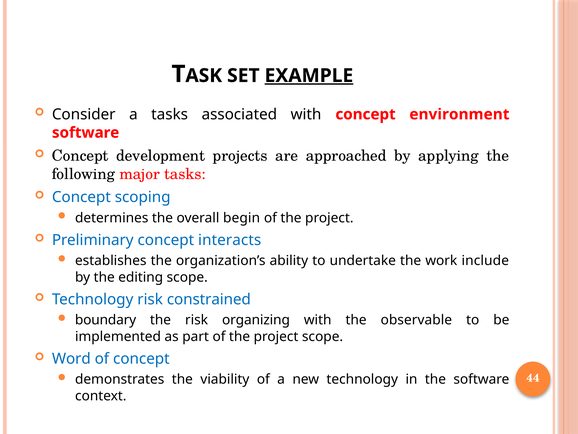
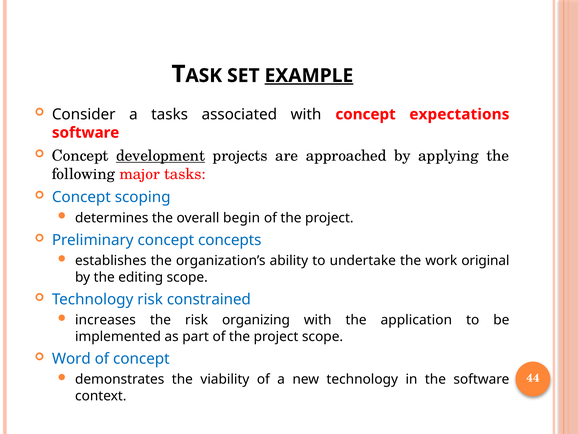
environment: environment -> expectations (459, 114)
development underline: none -> present (161, 156)
interacts: interacts -> concepts (230, 240)
include: include -> original (485, 261)
boundary: boundary -> increases (105, 320)
observable: observable -> application (416, 320)
